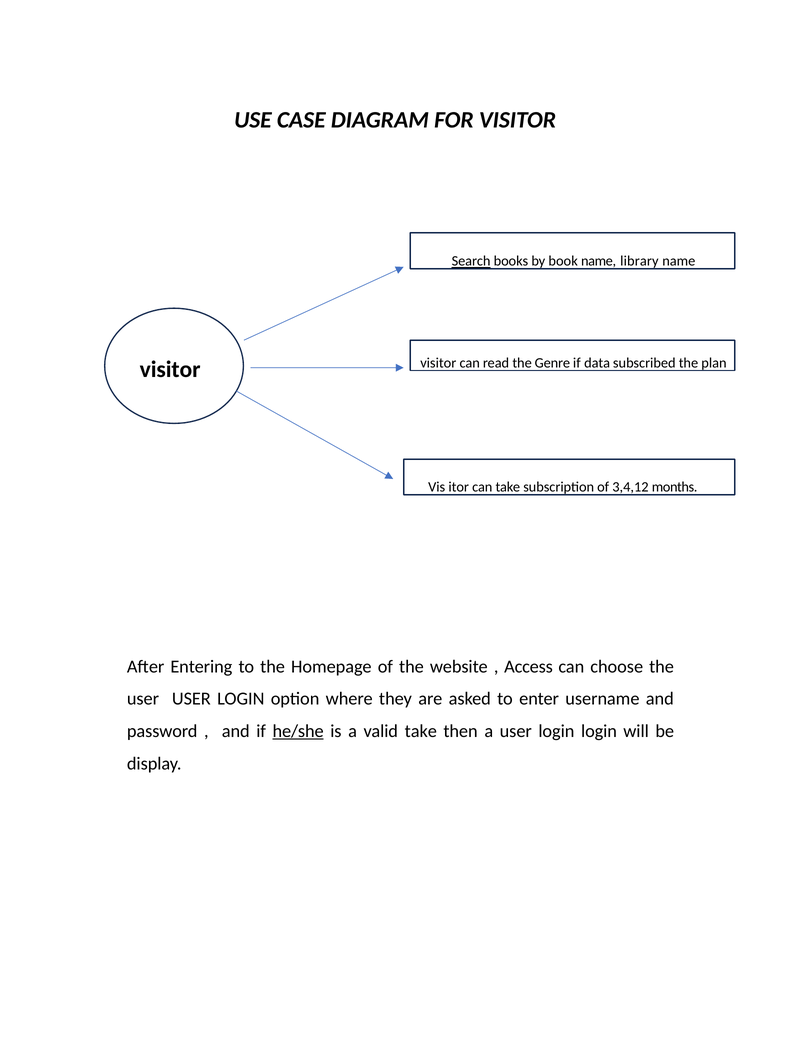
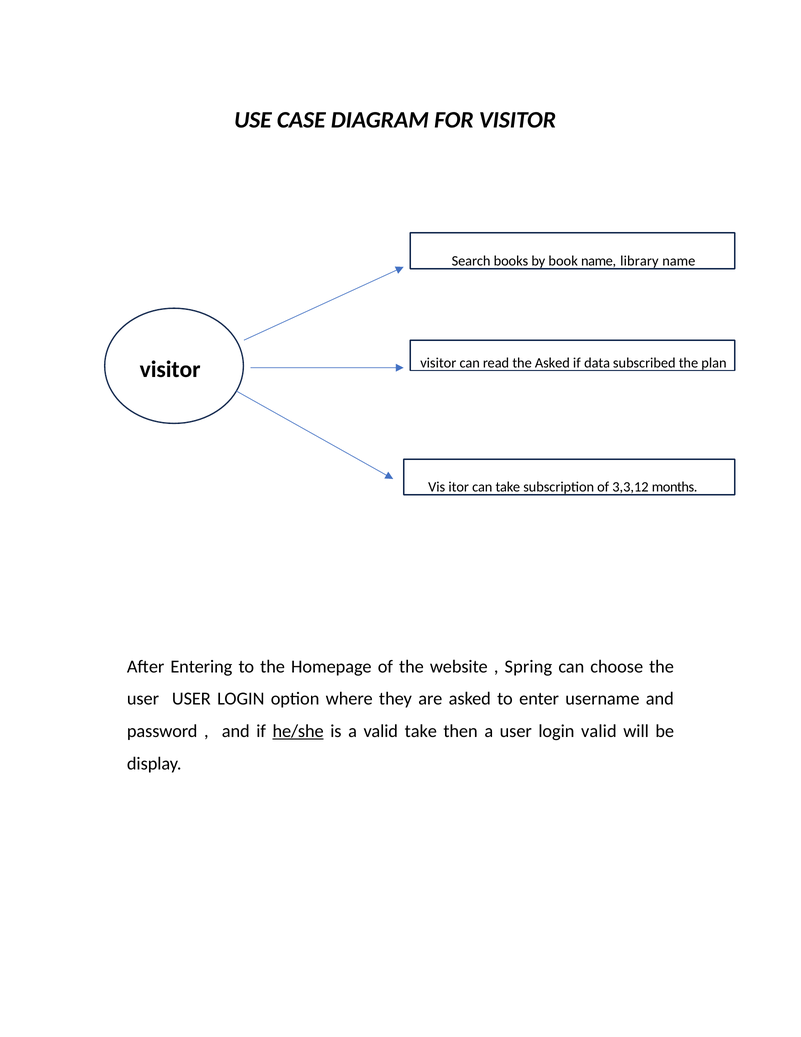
Search underline: present -> none (471, 261)
the Genre: Genre -> Asked (552, 363)
3,4,12: 3,4,12 -> 3,3,12 (630, 487)
Access: Access -> Spring (528, 666)
login login: login -> valid (599, 731)
